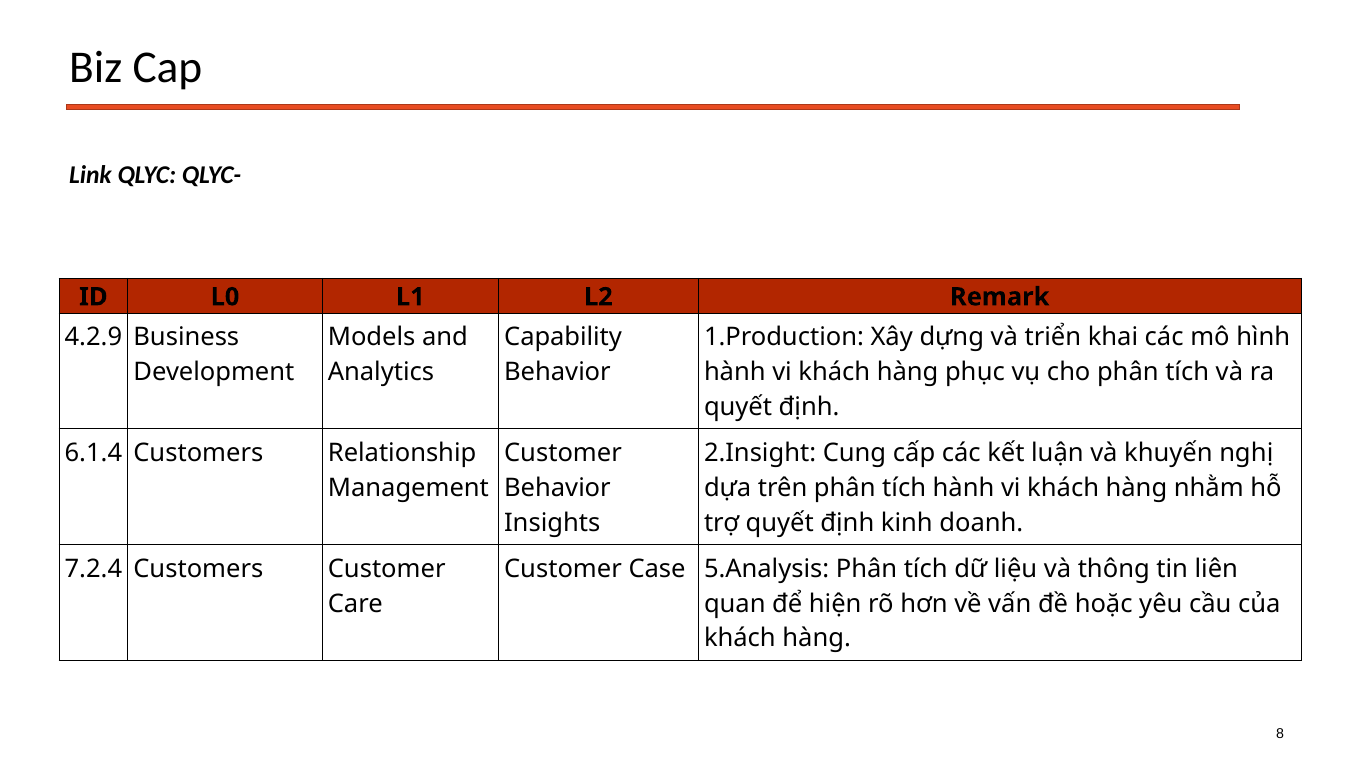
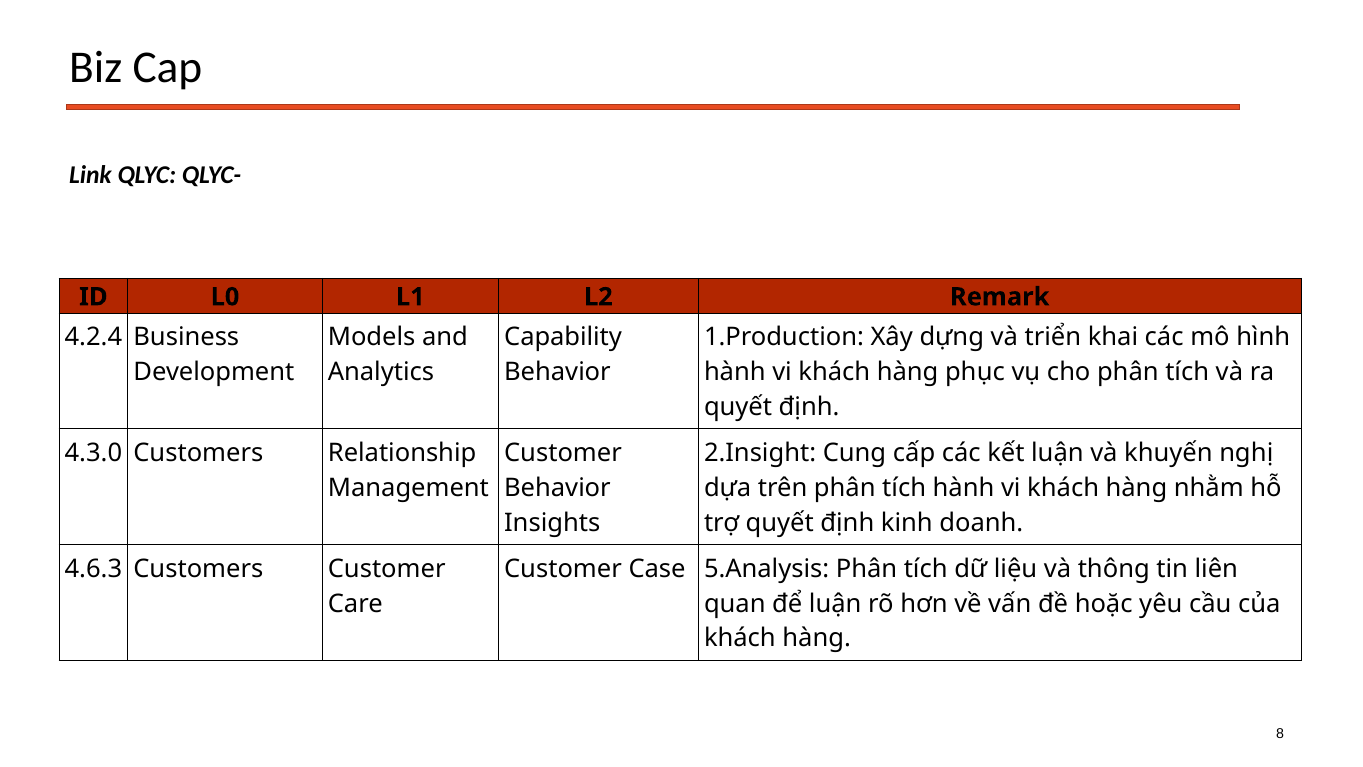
4.2.9: 4.2.9 -> 4.2.4 (93, 337)
6.1.4: 6.1.4 -> 4.3.0 (93, 453)
7.2.4: 7.2.4 -> 4.6.3 (93, 569)
để hiện: hiện -> luận (835, 604)
